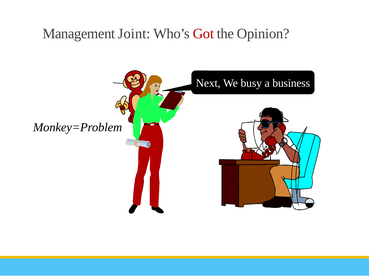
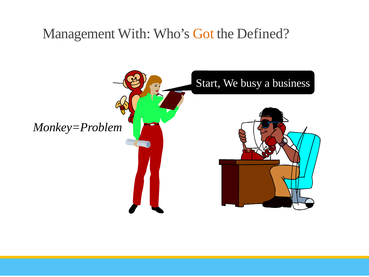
Joint: Joint -> With (134, 34)
Got colour: red -> orange (203, 34)
Opinion: Opinion -> Defined (263, 34)
Next: Next -> Start (208, 83)
